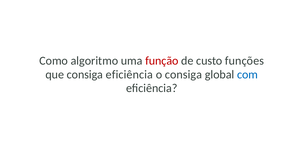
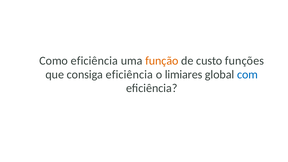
Como algoritmo: algoritmo -> eficiência (94, 61)
função colour: red -> orange (162, 61)
o consiga: consiga -> limiares (184, 74)
